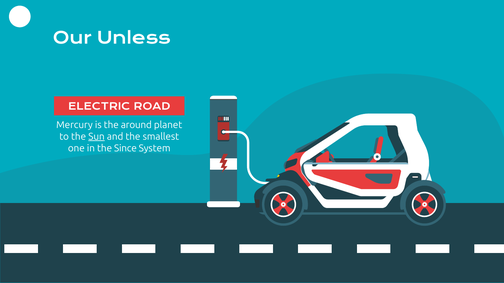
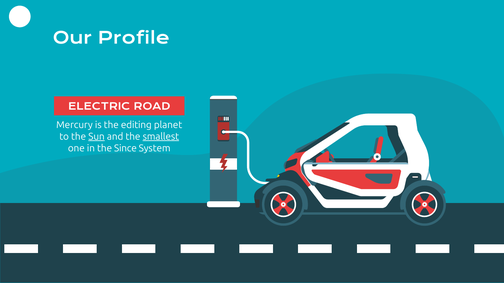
Unless: Unless -> Profile (134, 38)
around: around -> editing (136, 125)
smallest underline: none -> present (161, 137)
